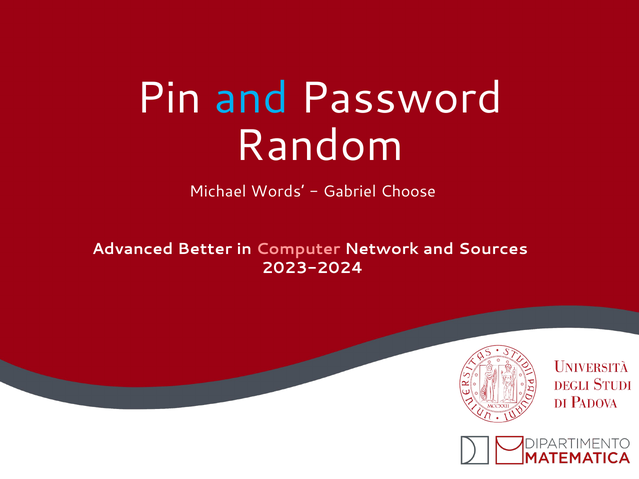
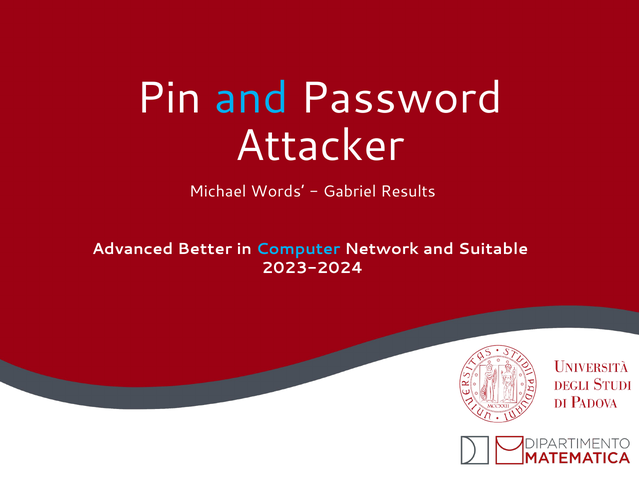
Random: Random -> Attacker (320, 146)
Choose: Choose -> Results (408, 191)
Computer colour: pink -> light blue (298, 249)
Sources: Sources -> Suitable (493, 249)
